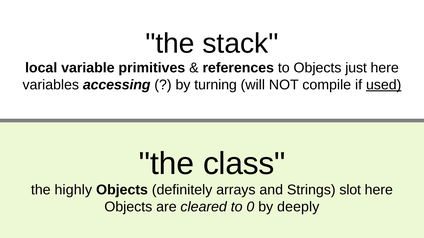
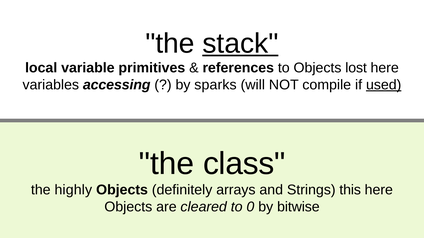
stack underline: none -> present (240, 43)
just: just -> lost (356, 68)
turning: turning -> sparks (215, 85)
slot: slot -> this (350, 190)
deeply: deeply -> bitwise (298, 207)
